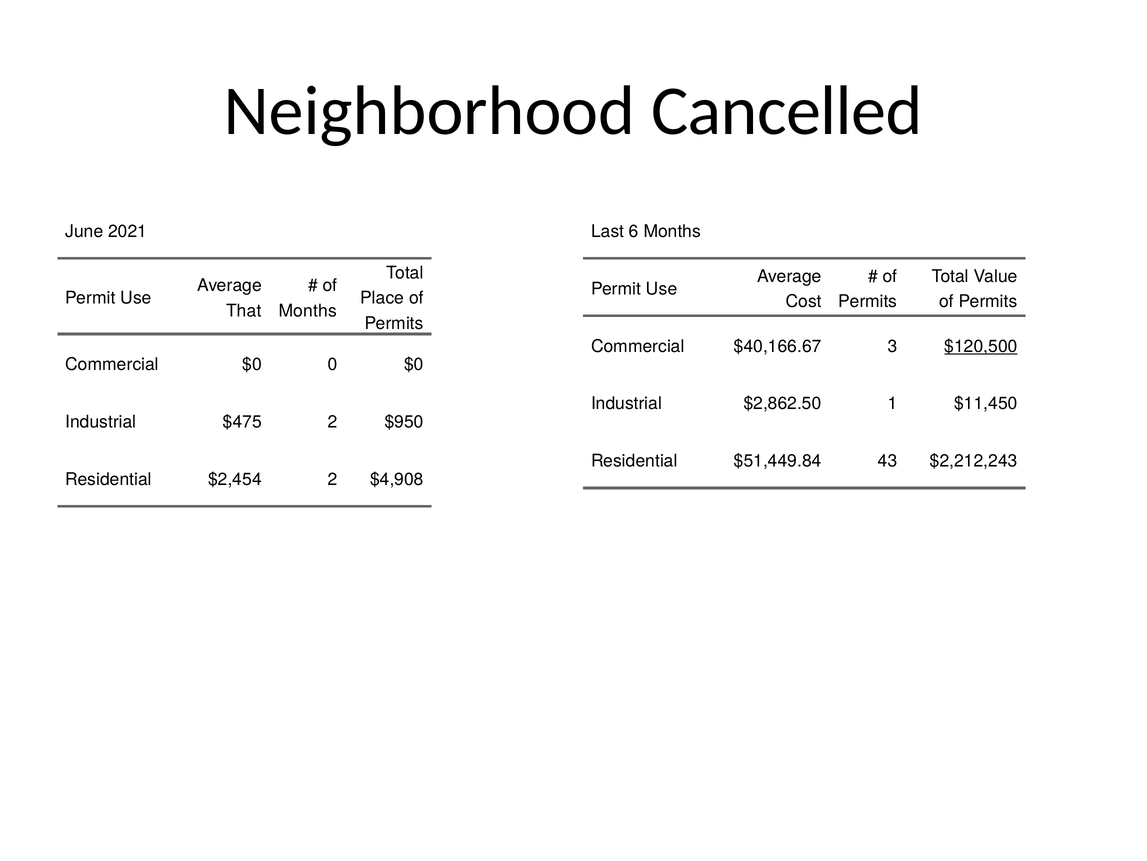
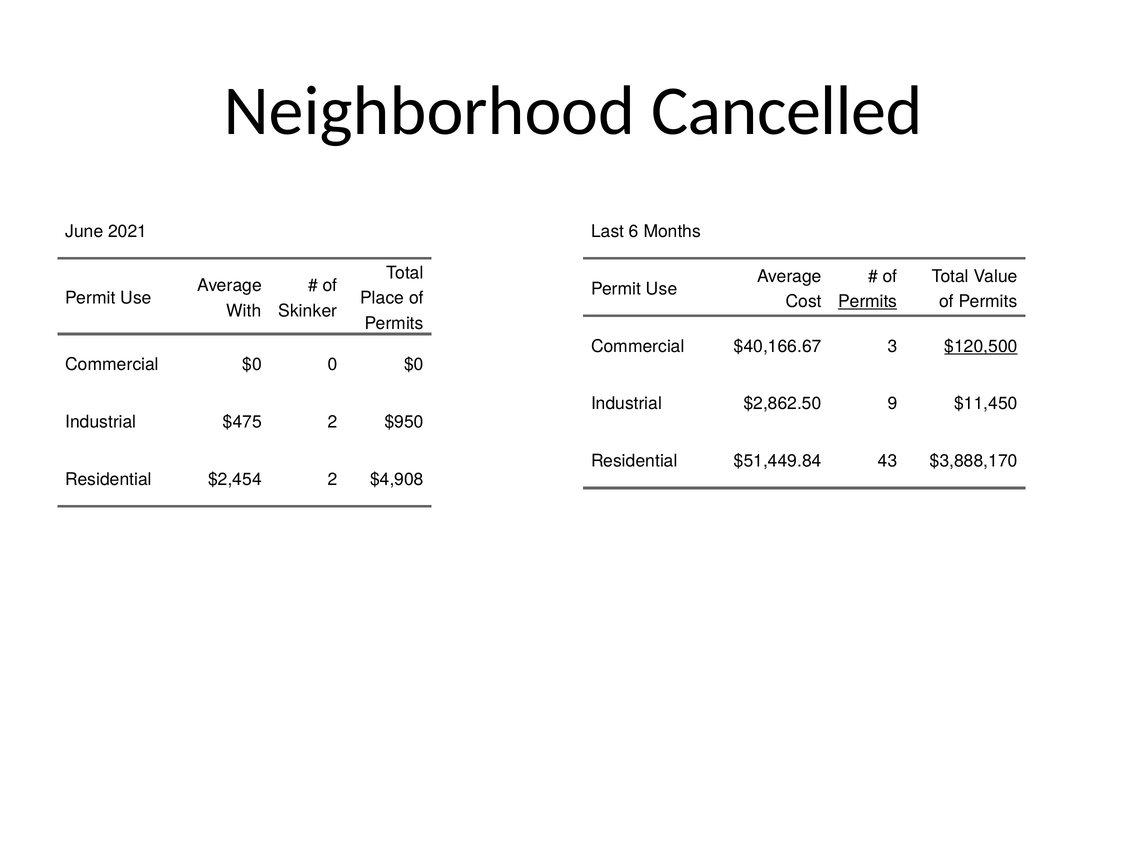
Permits underline: none -> present (868, 301)
That: That -> With (244, 310)
Months: Months -> Skinker (308, 310)
1: 1 -> 9 (892, 403)
$2,212,243: $2,212,243 -> $3,888,170 (974, 461)
